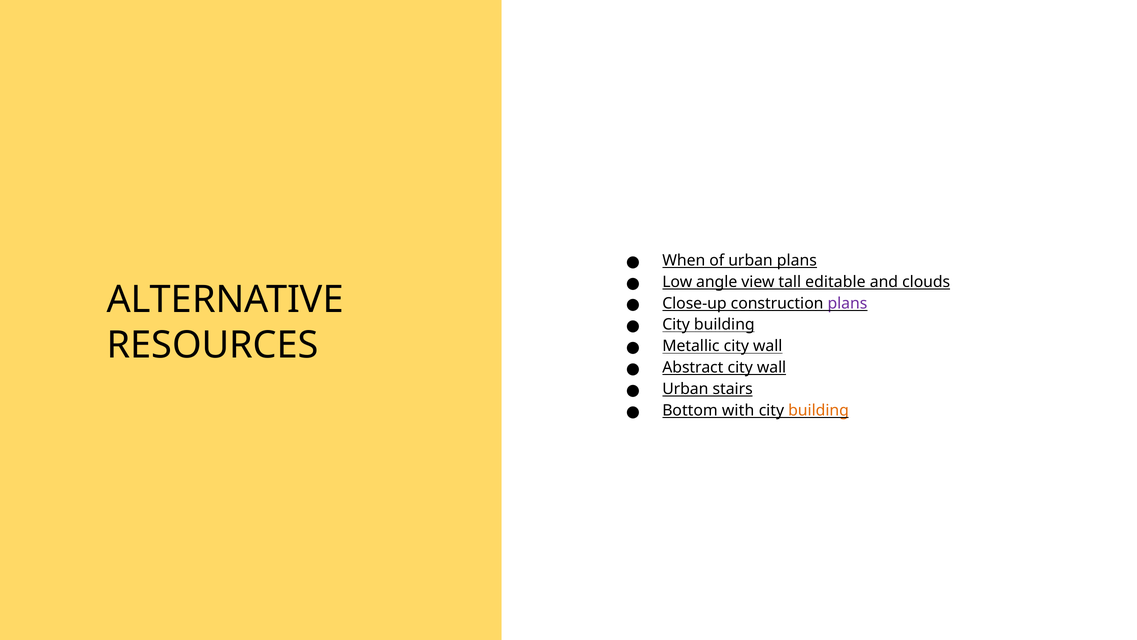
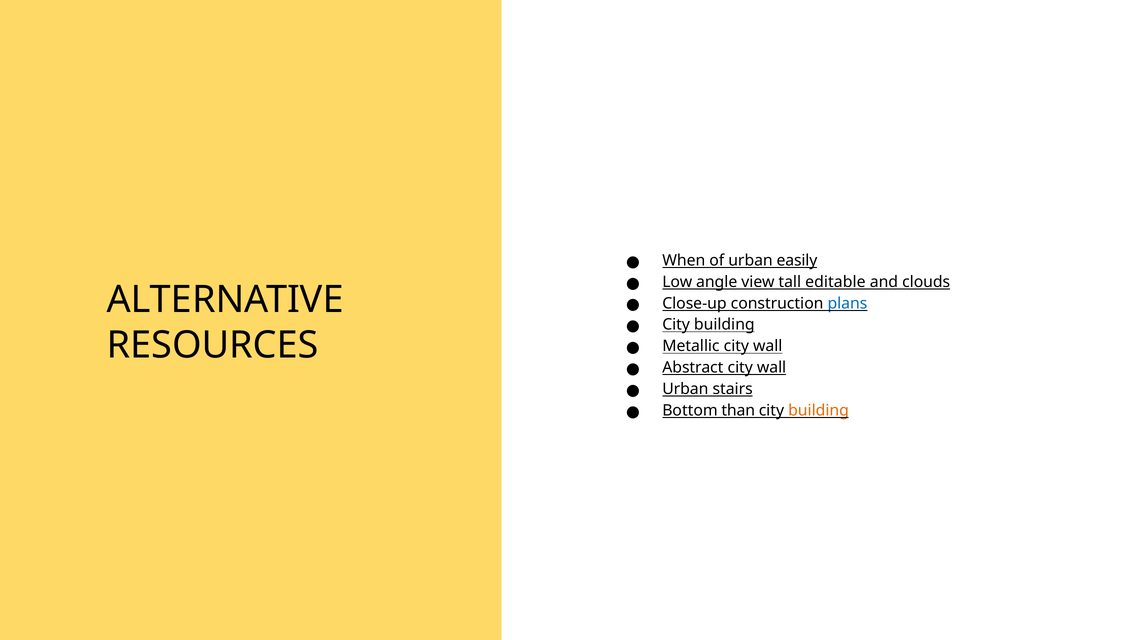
urban plans: plans -> easily (797, 260)
plans colour: purple -> blue (847, 303)
with: with -> than (738, 410)
